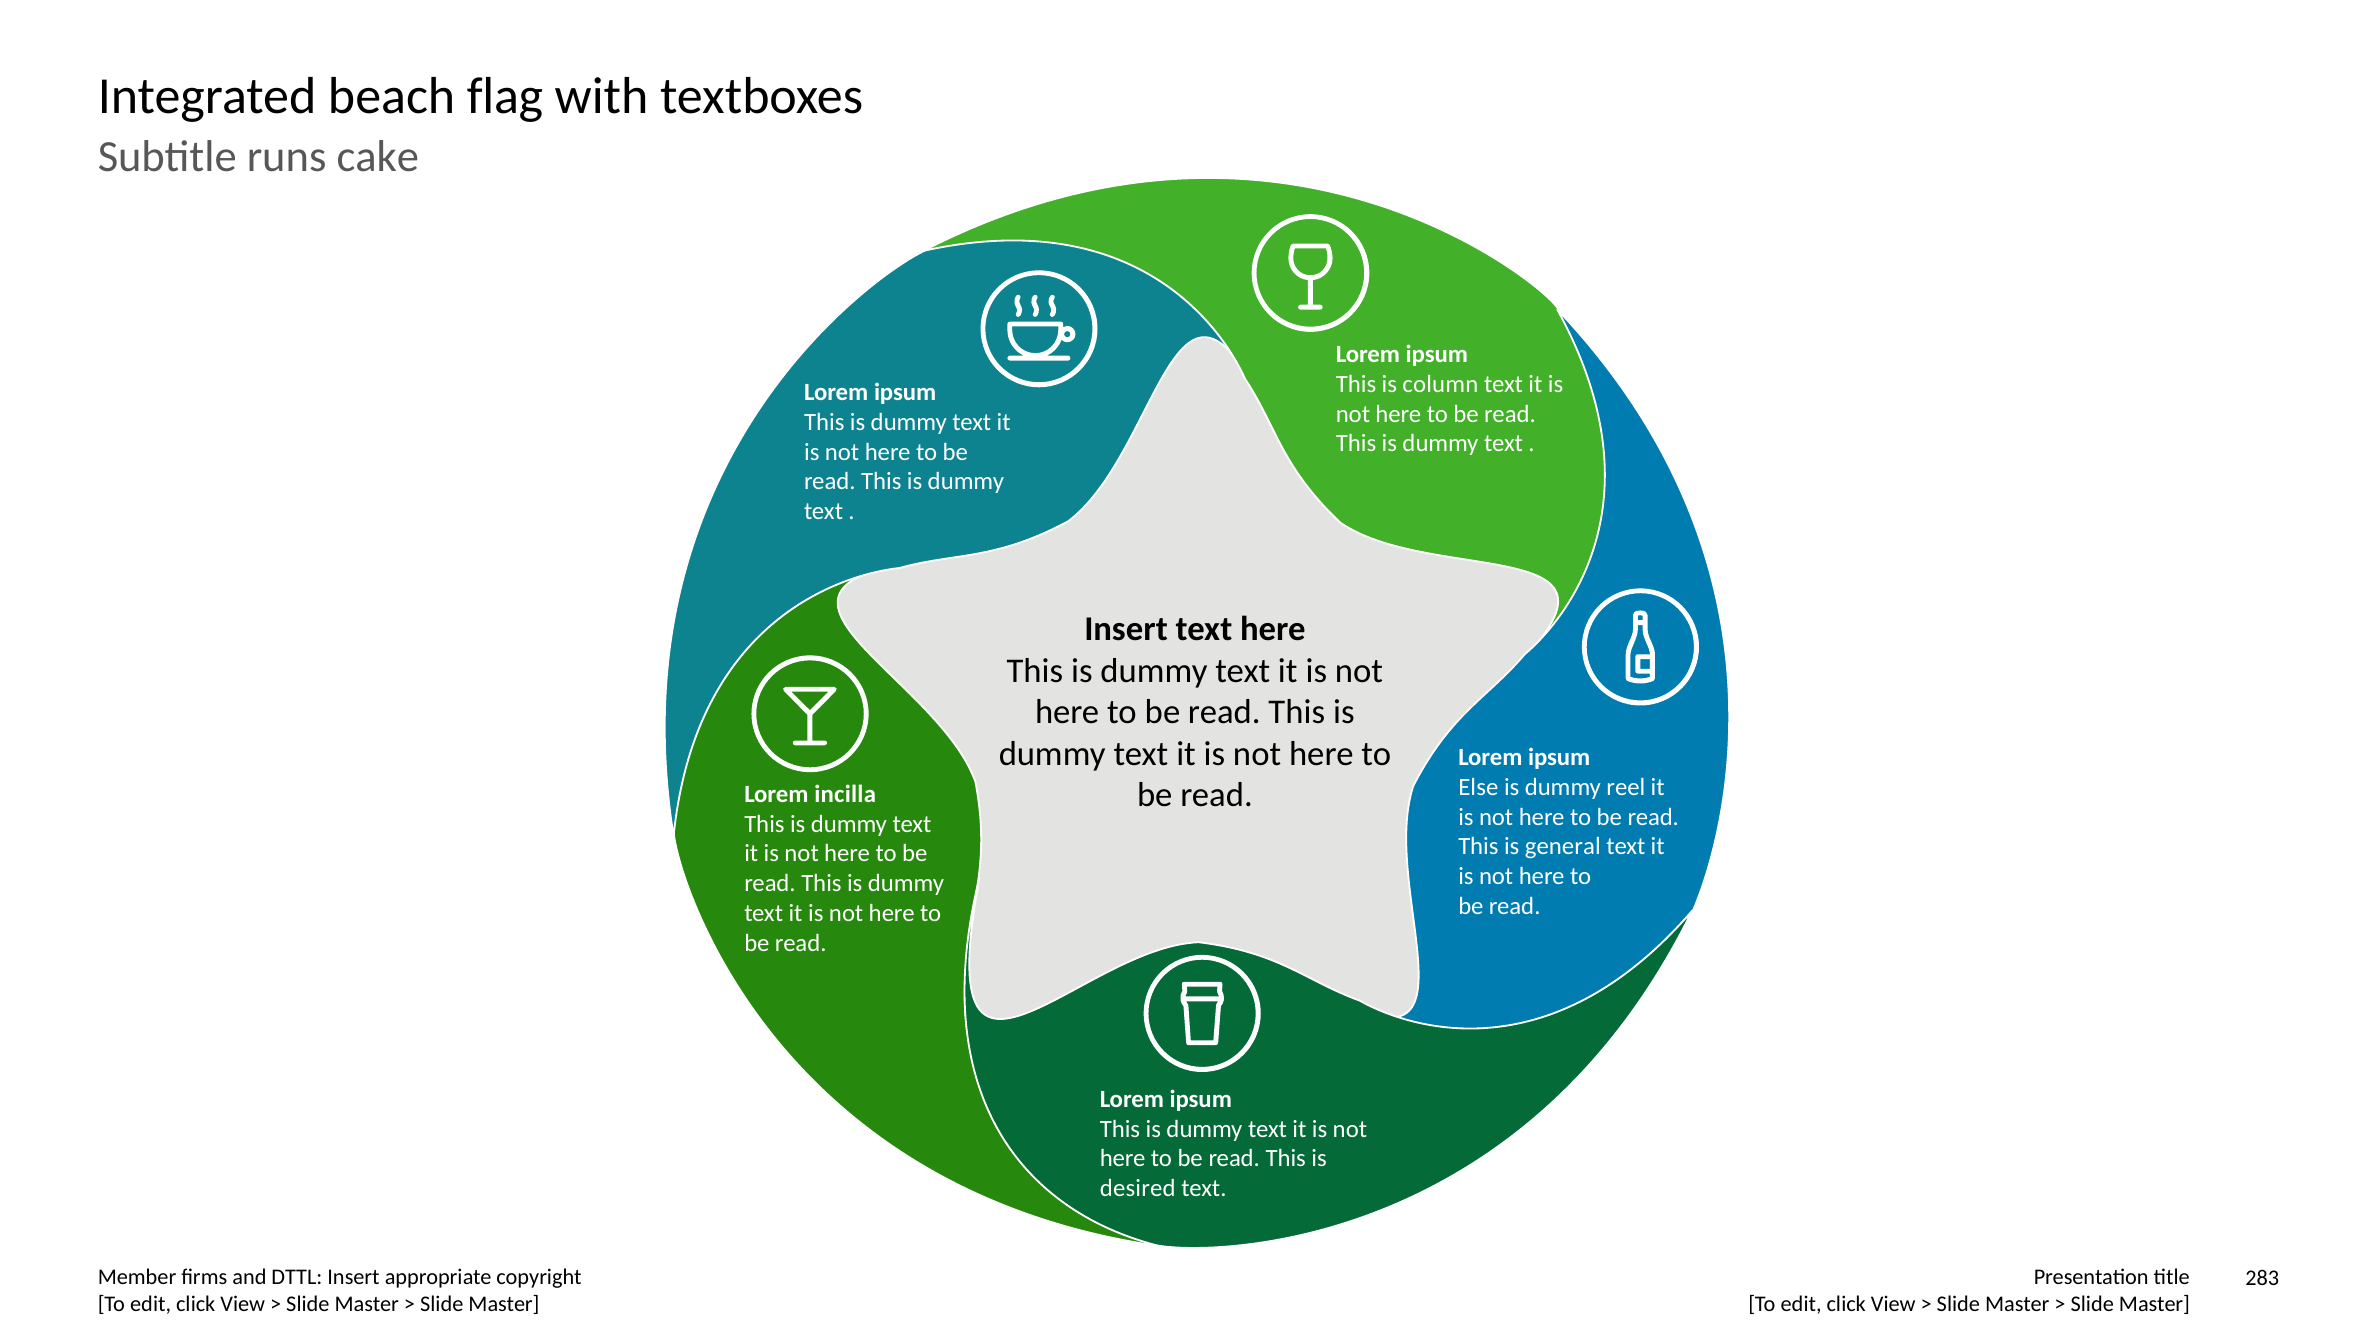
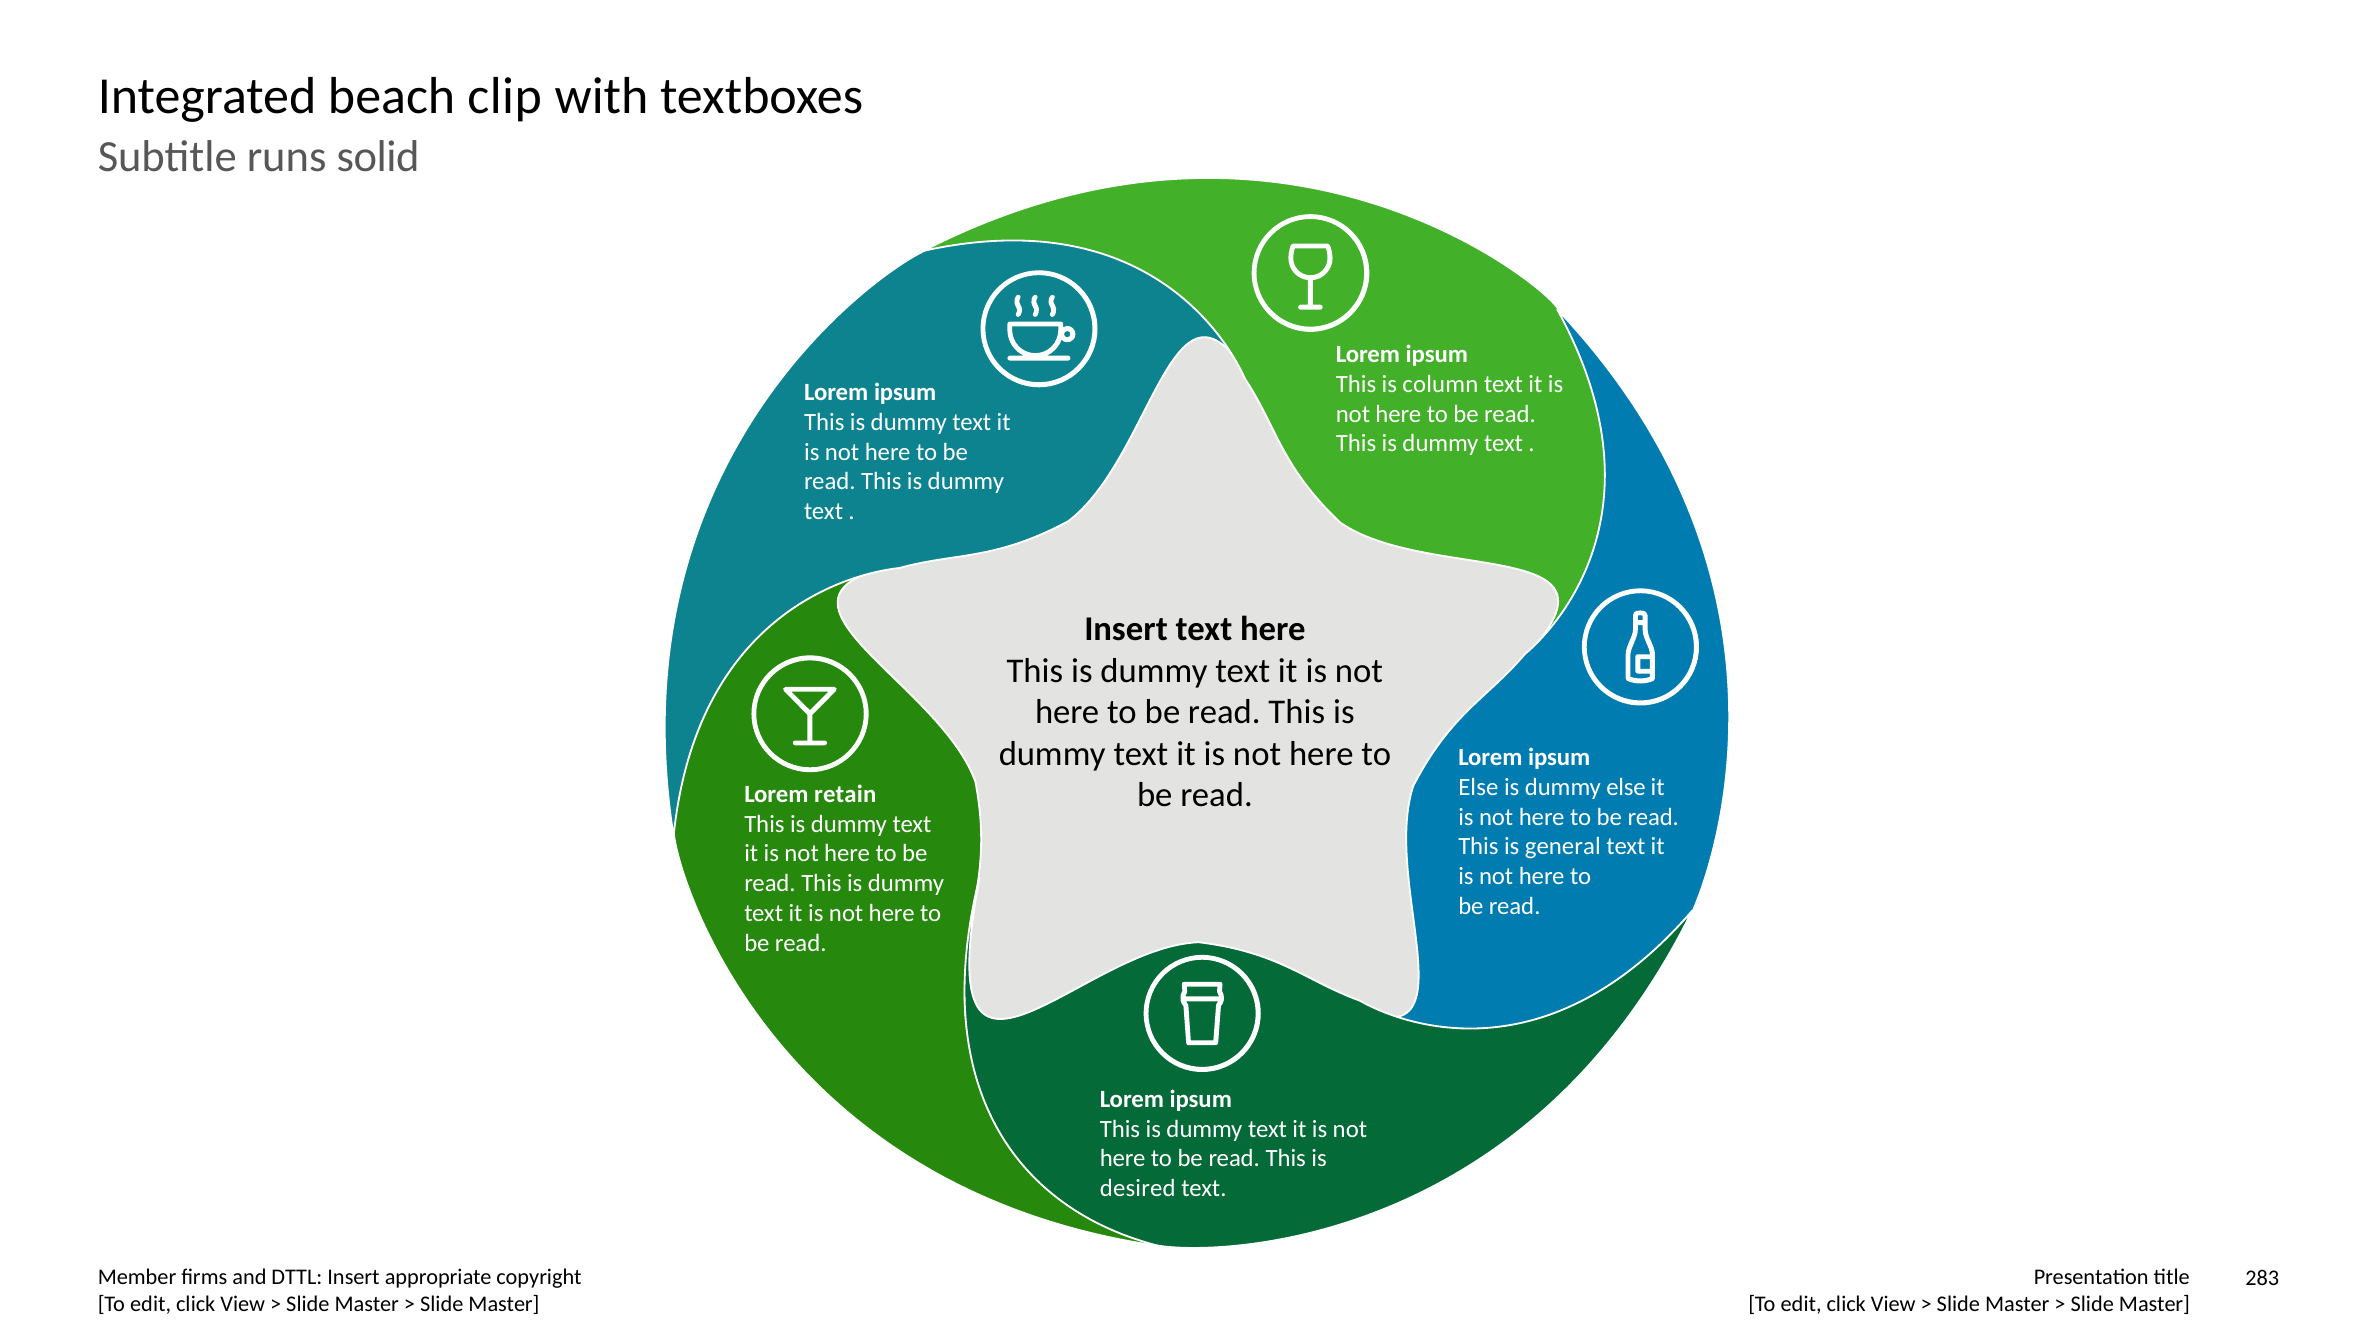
flag: flag -> clip (505, 97)
cake: cake -> solid (378, 157)
dummy reel: reel -> else (1626, 787)
incilla: incilla -> retain (845, 794)
